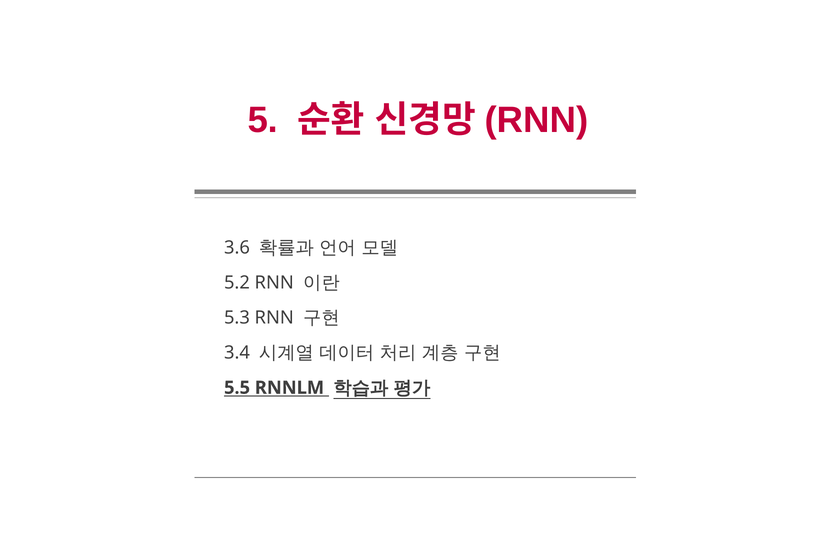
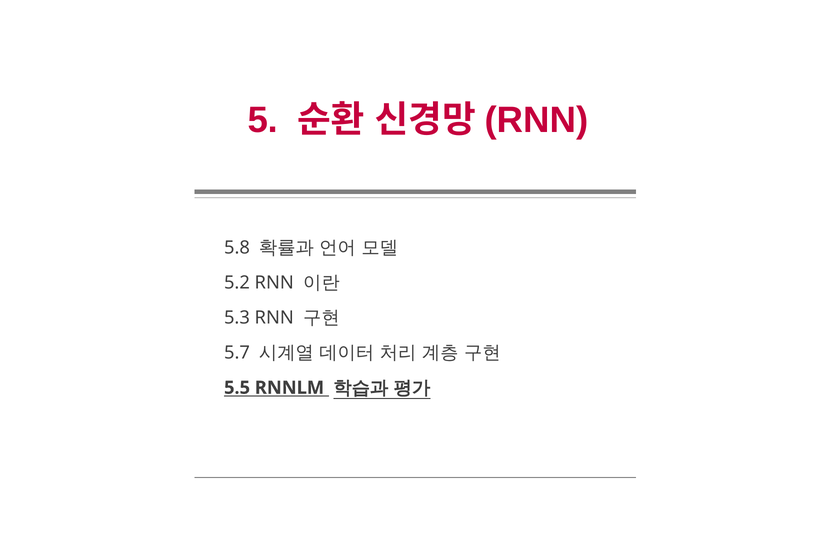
3.6: 3.6 -> 5.8 (237, 247)
3.4: 3.4 -> 5.7 (237, 353)
